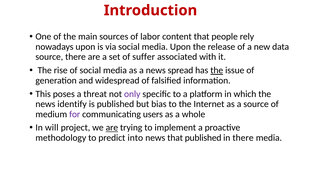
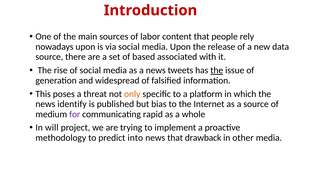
suffer: suffer -> based (144, 57)
spread: spread -> tweets (180, 70)
only colour: purple -> orange (132, 94)
users: users -> rapid (153, 114)
are underline: present -> none (112, 128)
that published: published -> drawback (203, 138)
in there: there -> other (243, 138)
